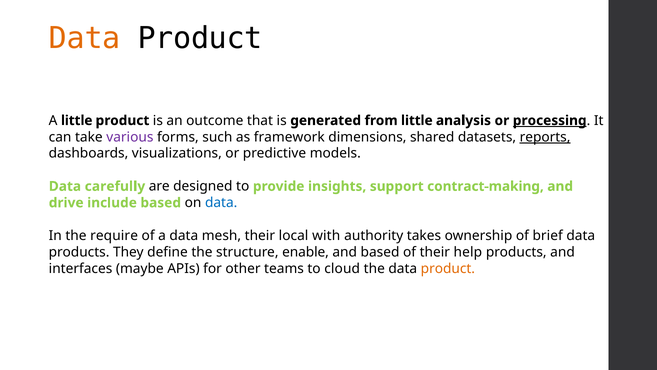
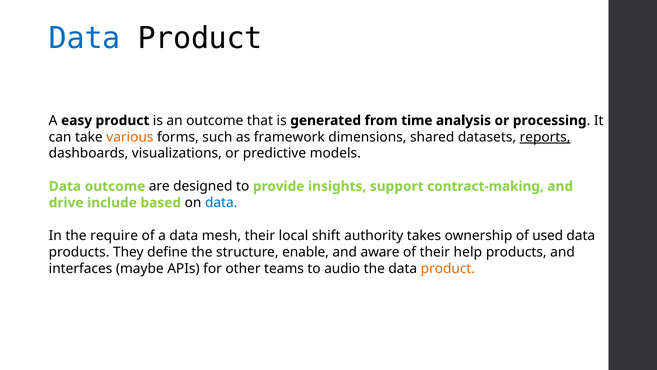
Data colour: orange -> blue (85, 38)
A little: little -> easy (77, 120)
from little: little -> time (417, 120)
processing underline: present -> none (550, 120)
various colour: purple -> orange (130, 137)
Data carefully: carefully -> outcome (115, 186)
with: with -> shift (326, 235)
brief: brief -> used (548, 235)
and based: based -> aware (380, 252)
cloud: cloud -> audio (342, 268)
